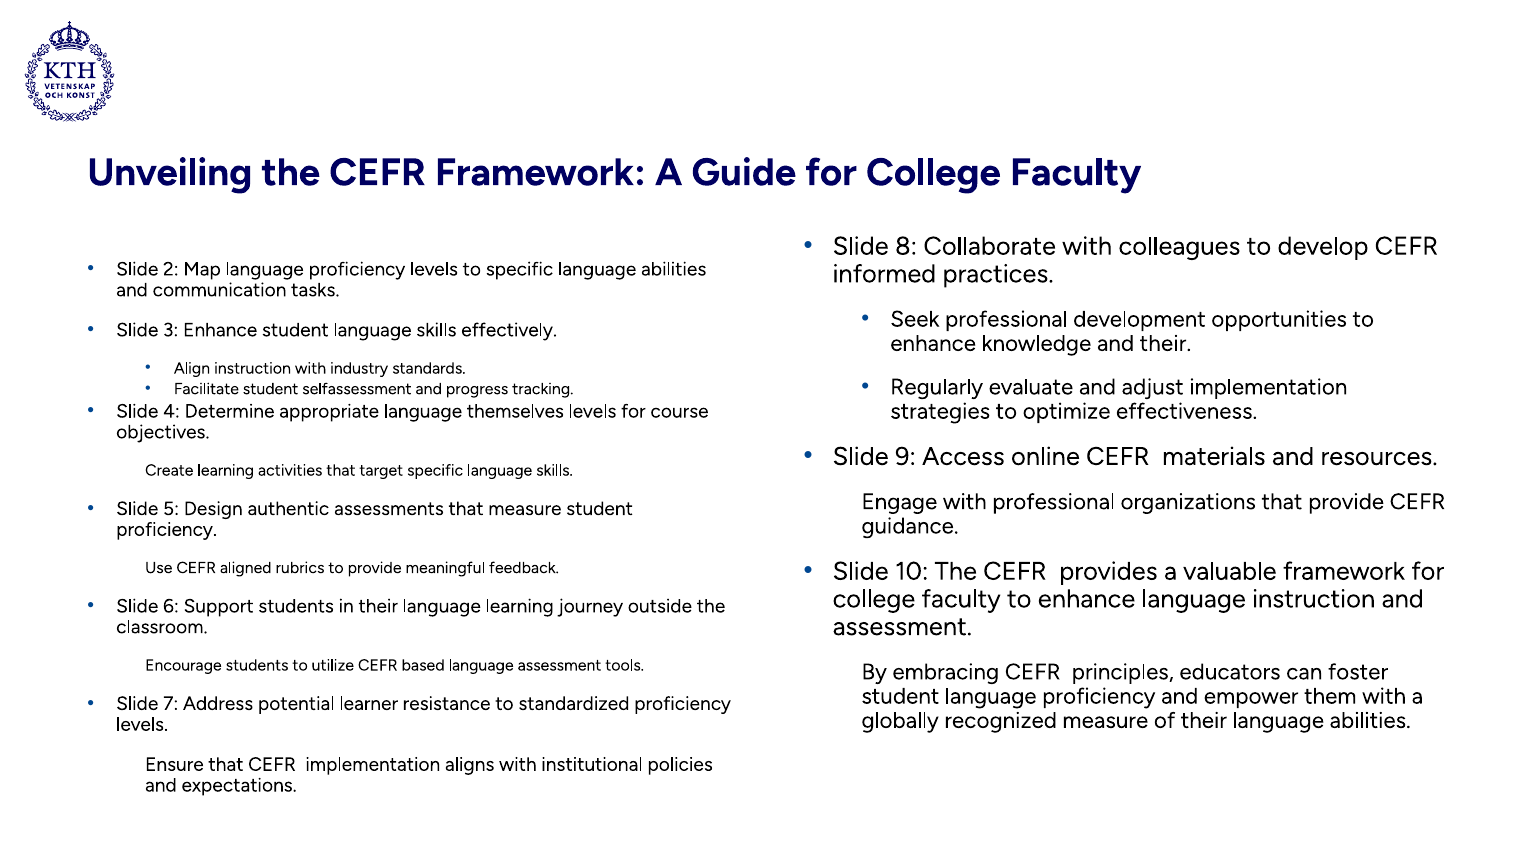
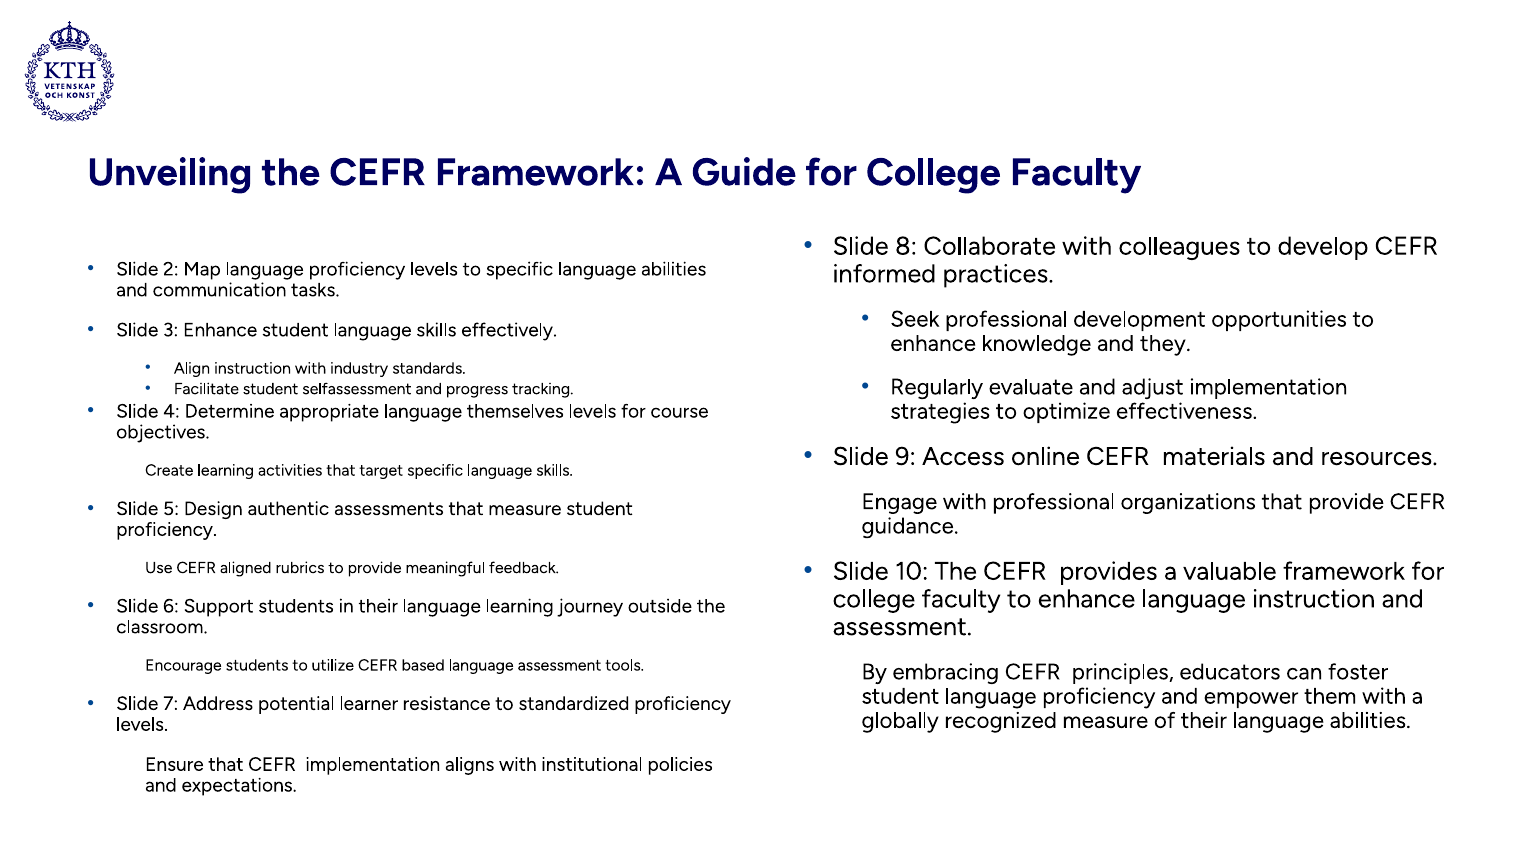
and their: their -> they (1165, 343)
